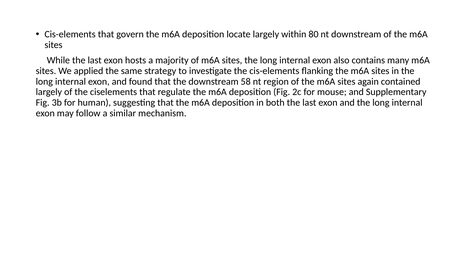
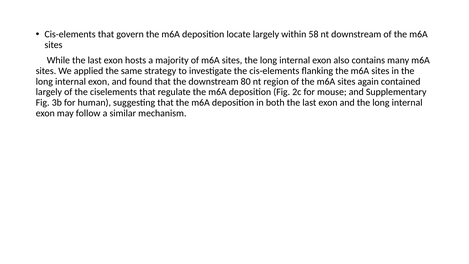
80: 80 -> 58 (313, 34)
58: 58 -> 80 (246, 81)
